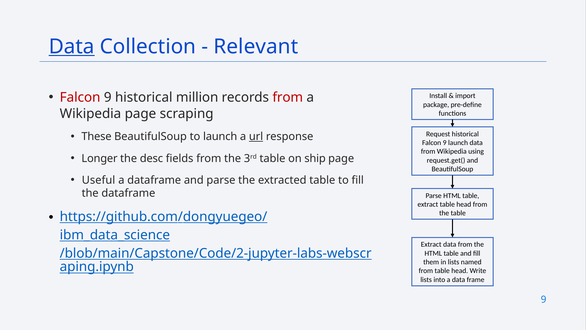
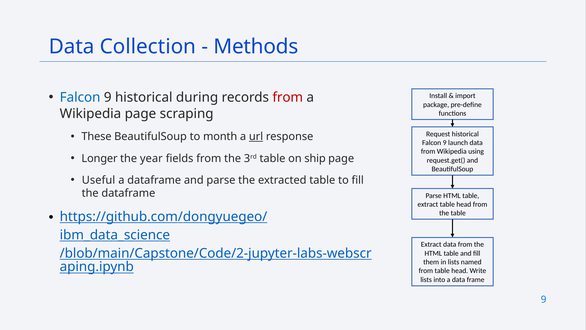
Data underline: present -> none (72, 46)
Relevant: Relevant -> Methods (256, 46)
Falcon colour: red -> blue (80, 97)
million: million -> during (197, 97)
to launch: launch -> month (220, 136)
desc: desc -> year (151, 158)
